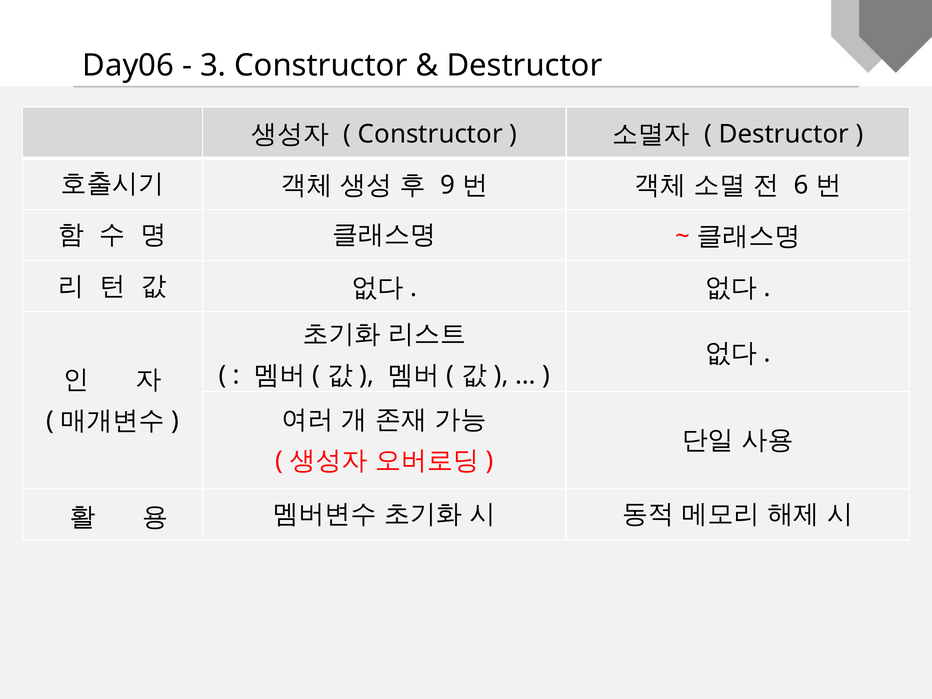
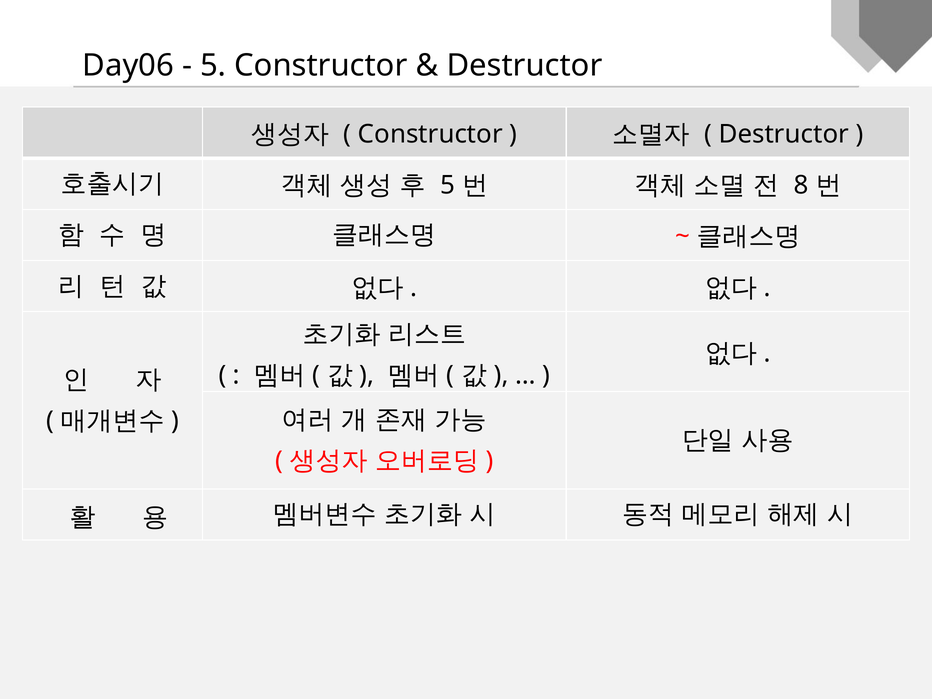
3: 3 -> 5 (213, 65)
9: 9 -> 5 (448, 185)
6: 6 -> 8 (801, 185)
